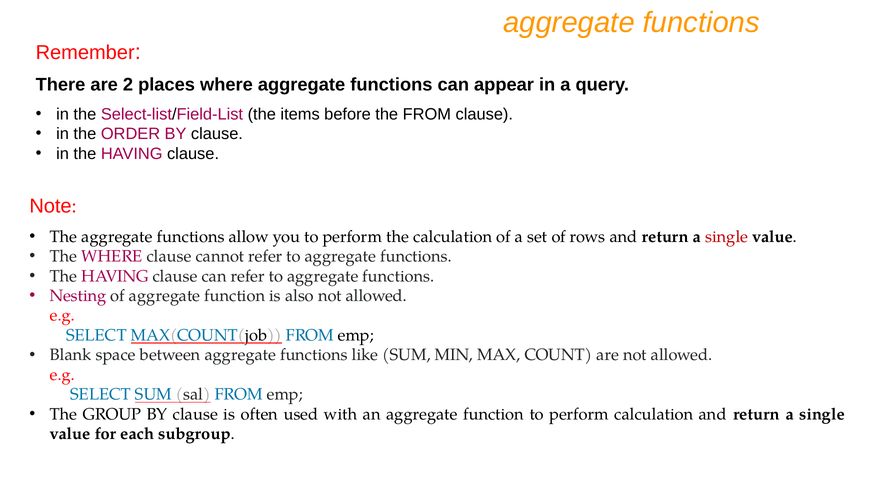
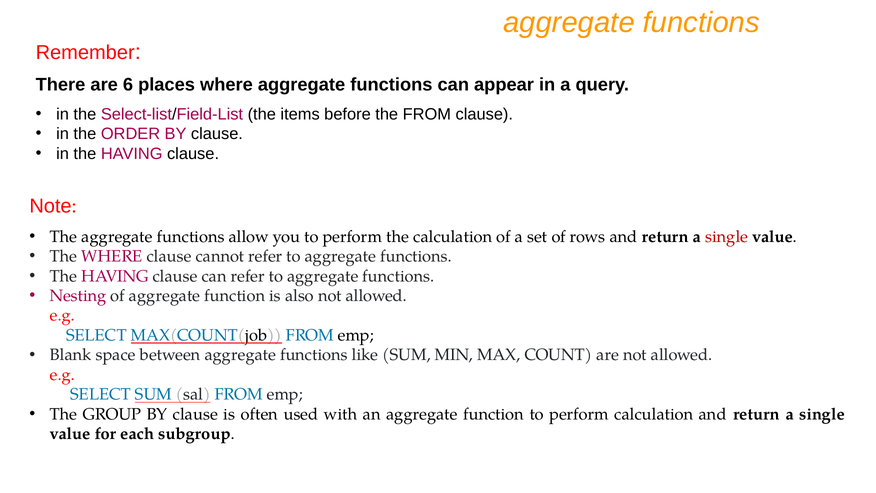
2: 2 -> 6 (128, 85)
